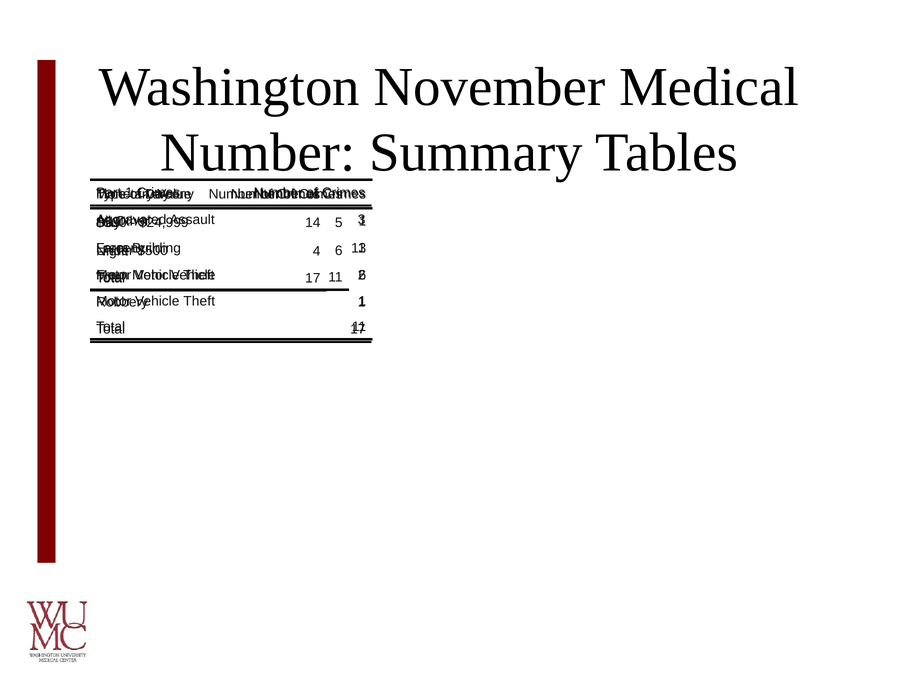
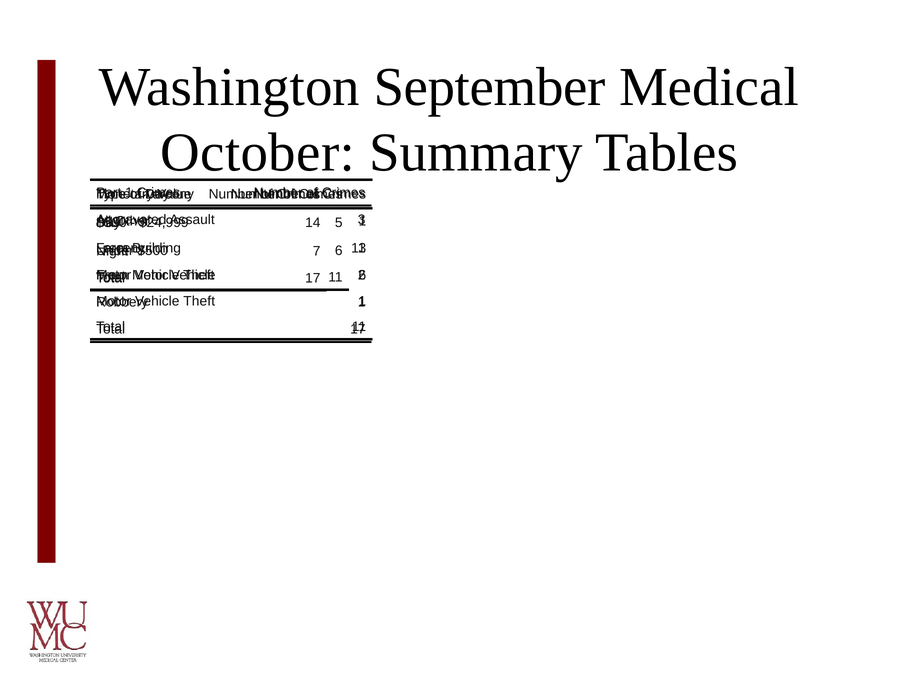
November: November -> September (490, 87)
Number: Number -> October (258, 153)
4: 4 -> 7 (317, 251)
